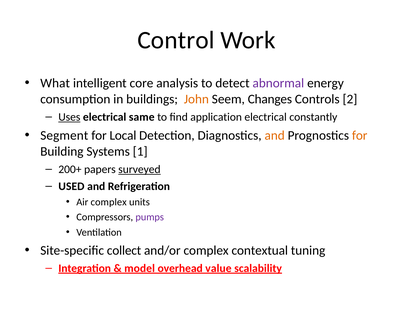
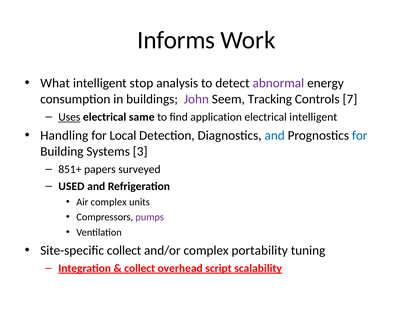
Control: Control -> Informs (176, 40)
core: core -> stop (141, 83)
John colour: orange -> purple (196, 99)
Changes: Changes -> Tracking (270, 99)
2: 2 -> 7 (350, 99)
electrical constantly: constantly -> intelligent (313, 117)
Segment: Segment -> Handling (64, 135)
and colour: orange -> blue (275, 135)
for colour: orange -> blue (360, 135)
1: 1 -> 3 (140, 151)
200+: 200+ -> 851+ (70, 169)
surveyed underline: present -> none (139, 169)
contextual: contextual -> portability (260, 250)
model: model -> collect (140, 268)
value: value -> script (218, 268)
